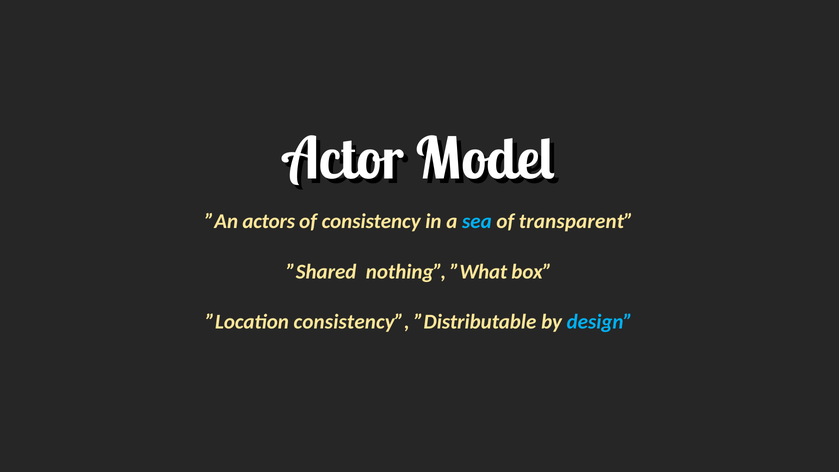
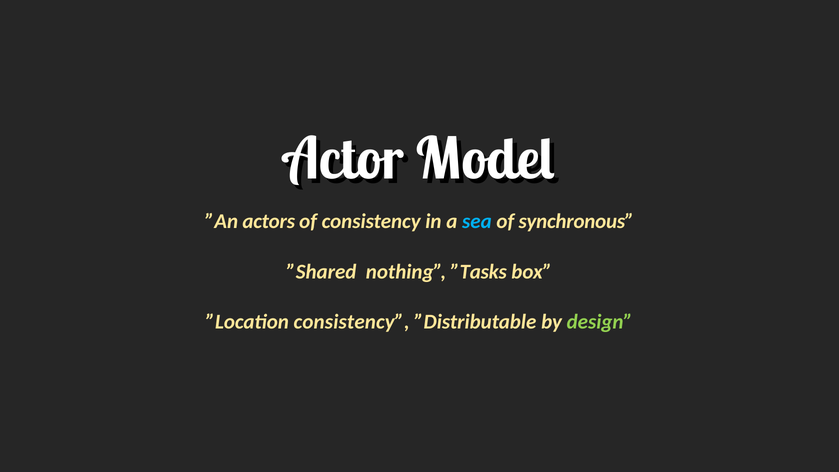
transparent: transparent -> synchronous (576, 221)
”What: ”What -> ”Tasks (479, 272)
design colour: light blue -> light green (600, 322)
